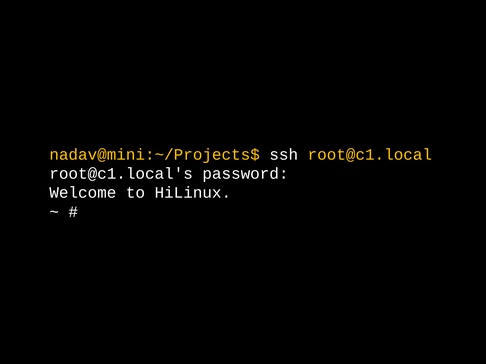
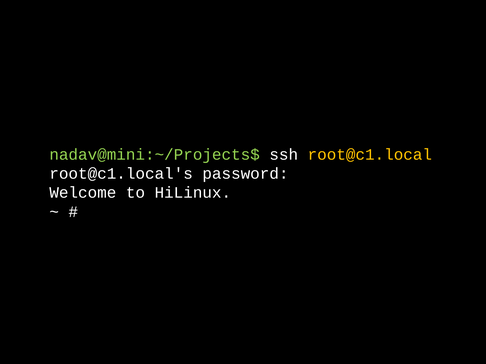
nadav@mini:~/Projects$ colour: yellow -> light green (155, 155)
